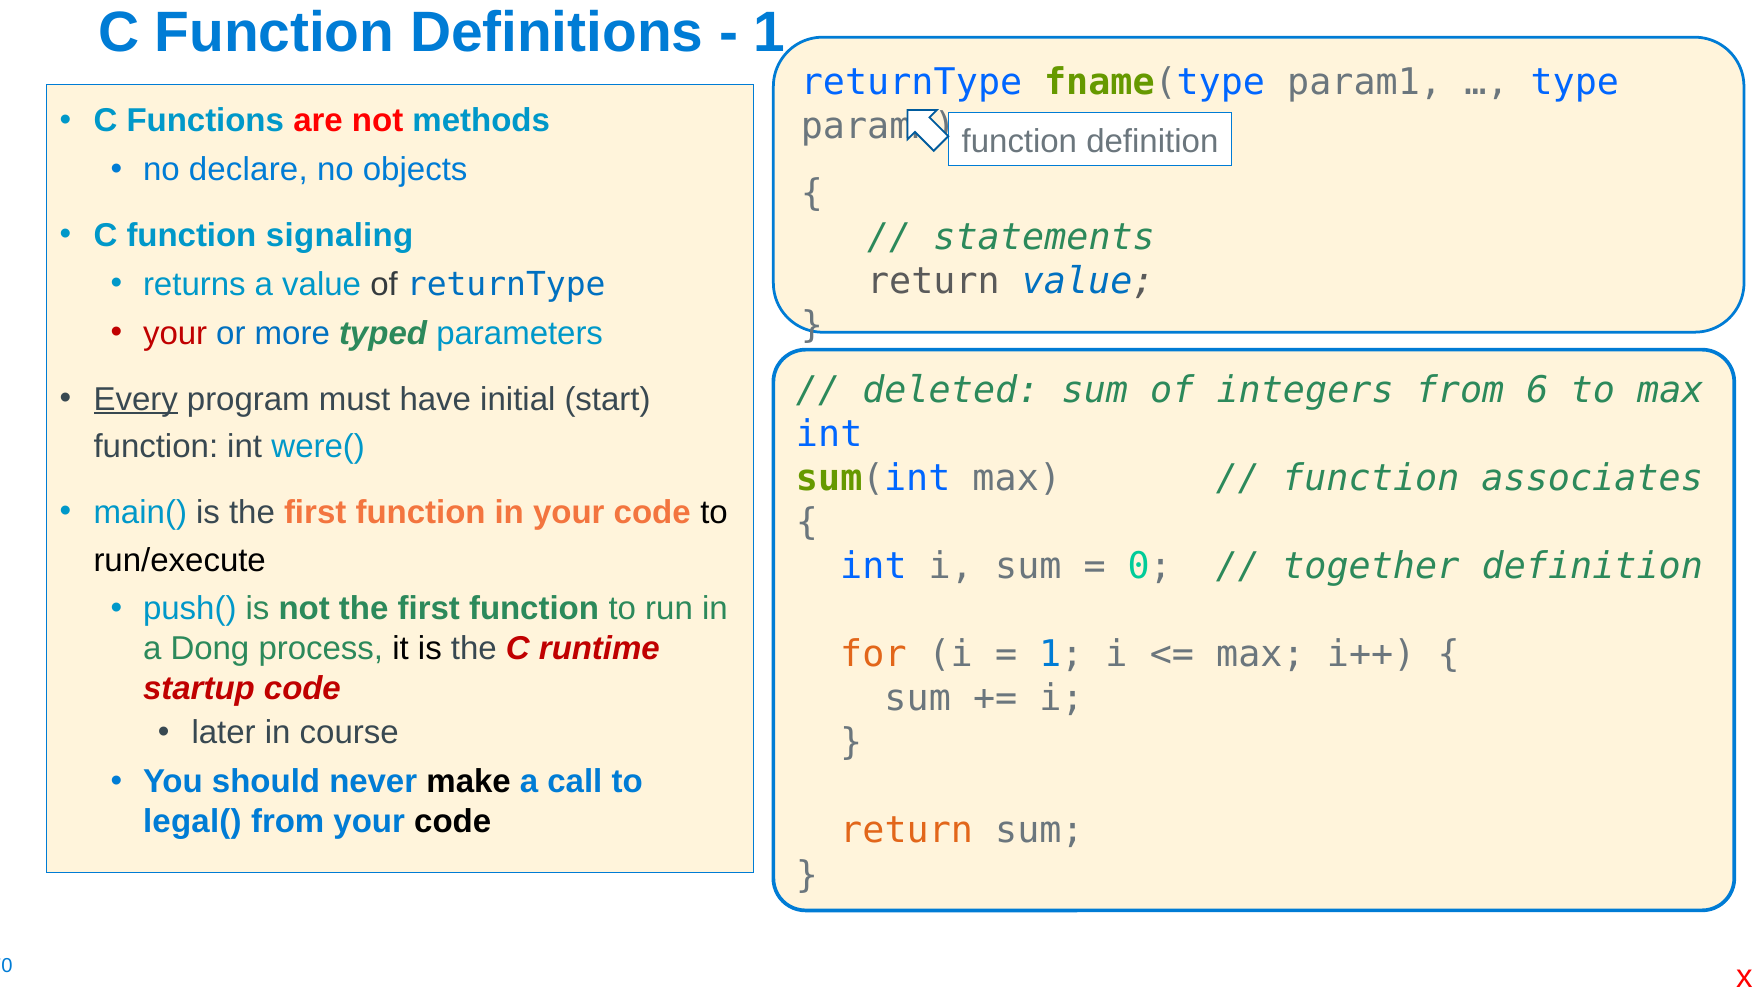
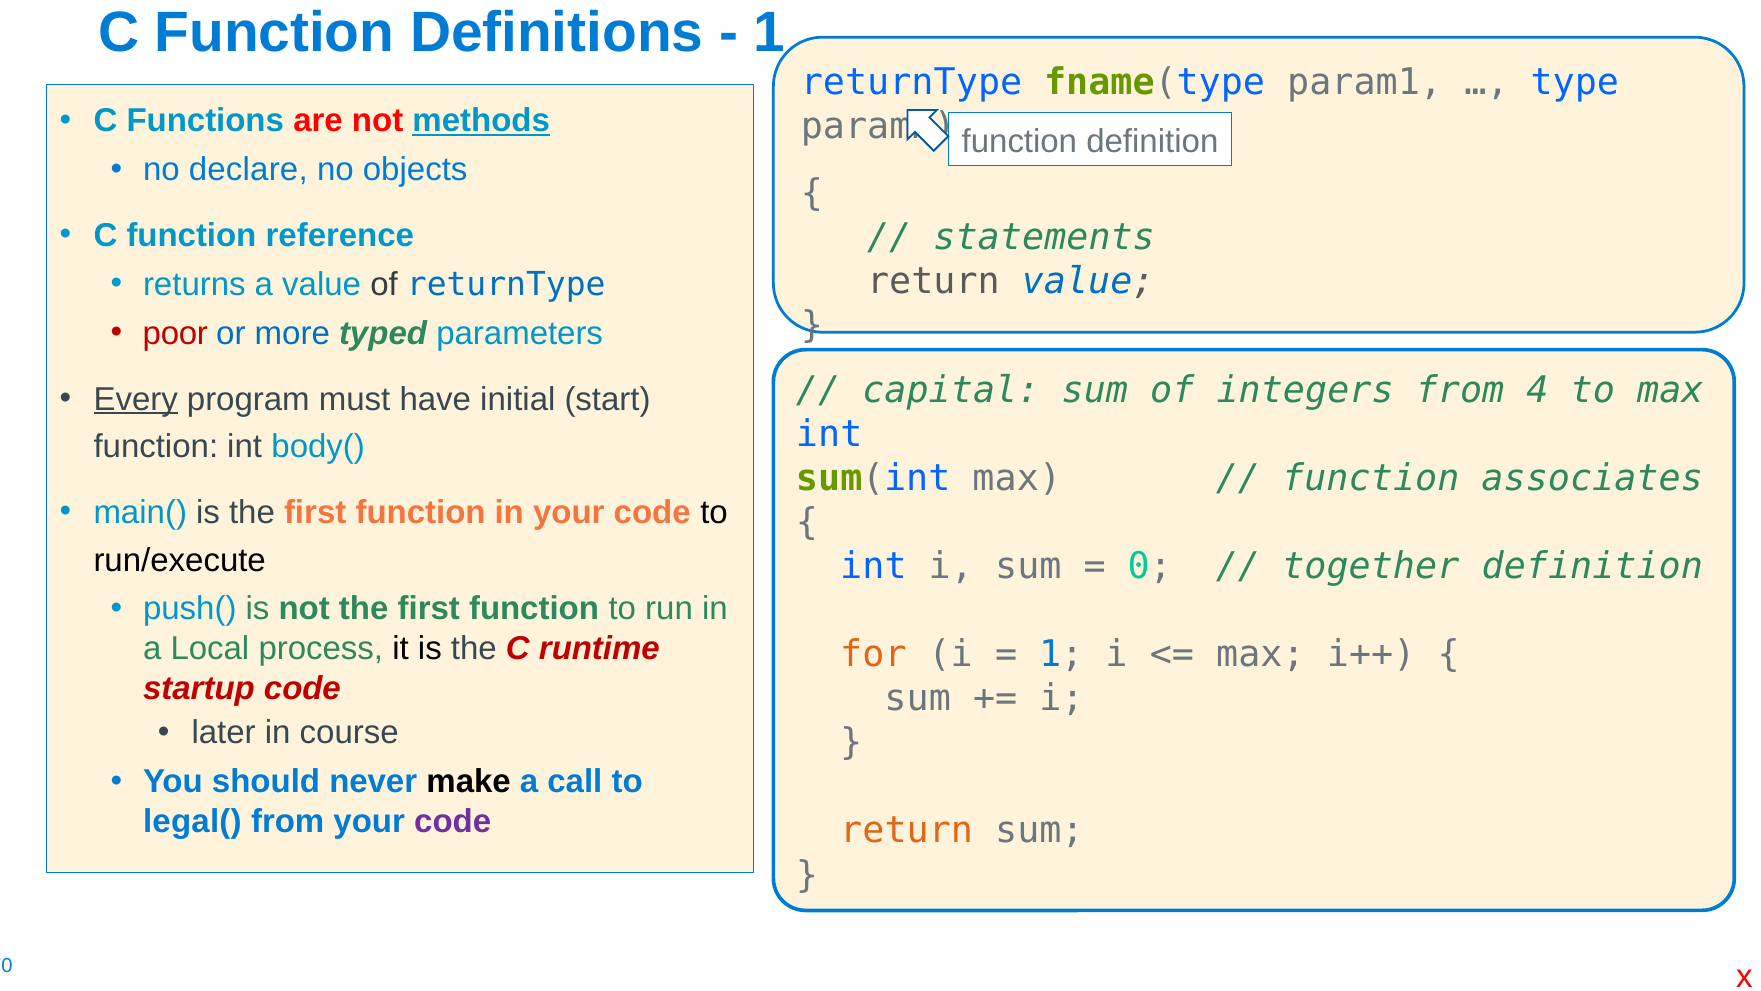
methods underline: none -> present (481, 121)
signaling: signaling -> reference (340, 236)
your: your -> poor (175, 333)
deleted: deleted -> capital (951, 390)
6: 6 -> 4 (1538, 390)
were(: were( -> body( (318, 447)
Dong: Dong -> Local (210, 648)
code colour: black -> purple (453, 821)
